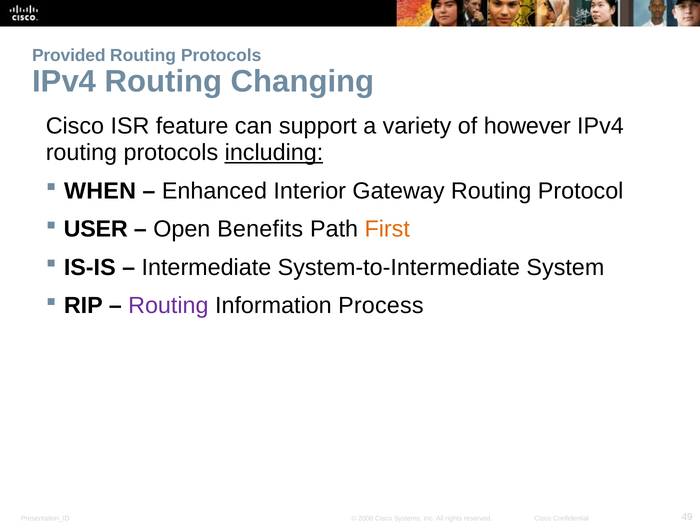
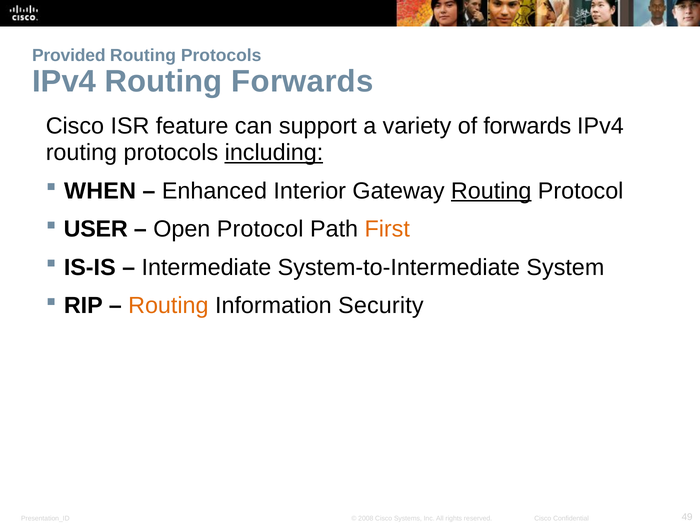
Routing Changing: Changing -> Forwards (303, 82)
of however: however -> forwards (527, 126)
Routing underline: none -> present (491, 191)
Open Benefits: Benefits -> Protocol (260, 229)
Routing colour: purple -> orange (168, 306)
Process: Process -> Security (381, 306)
